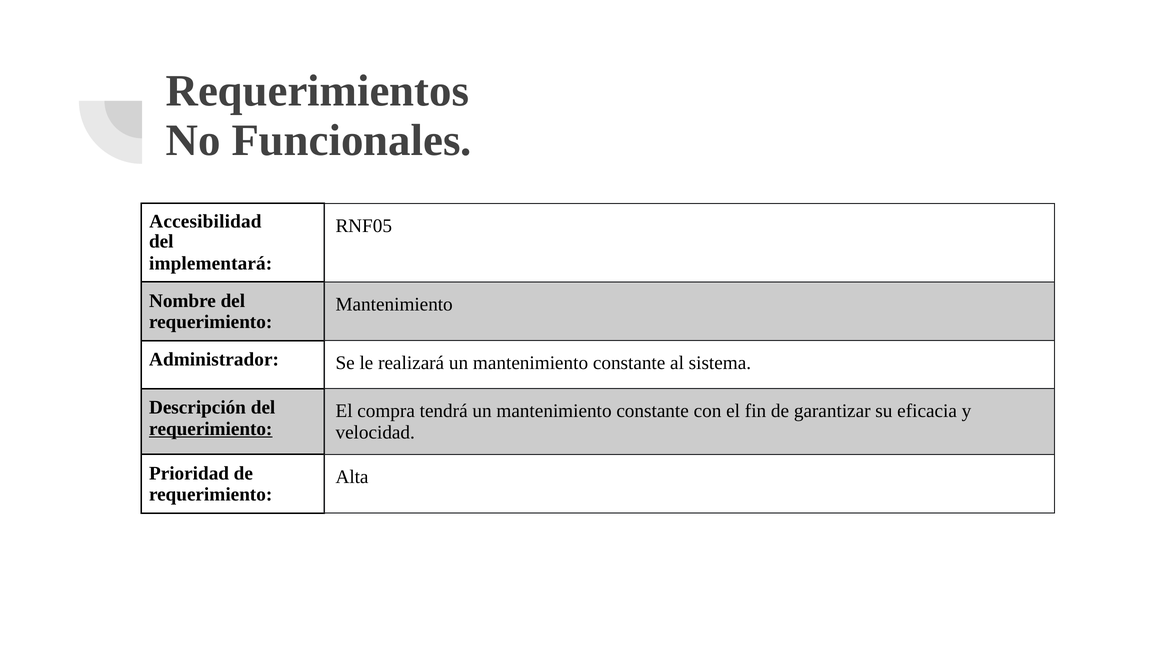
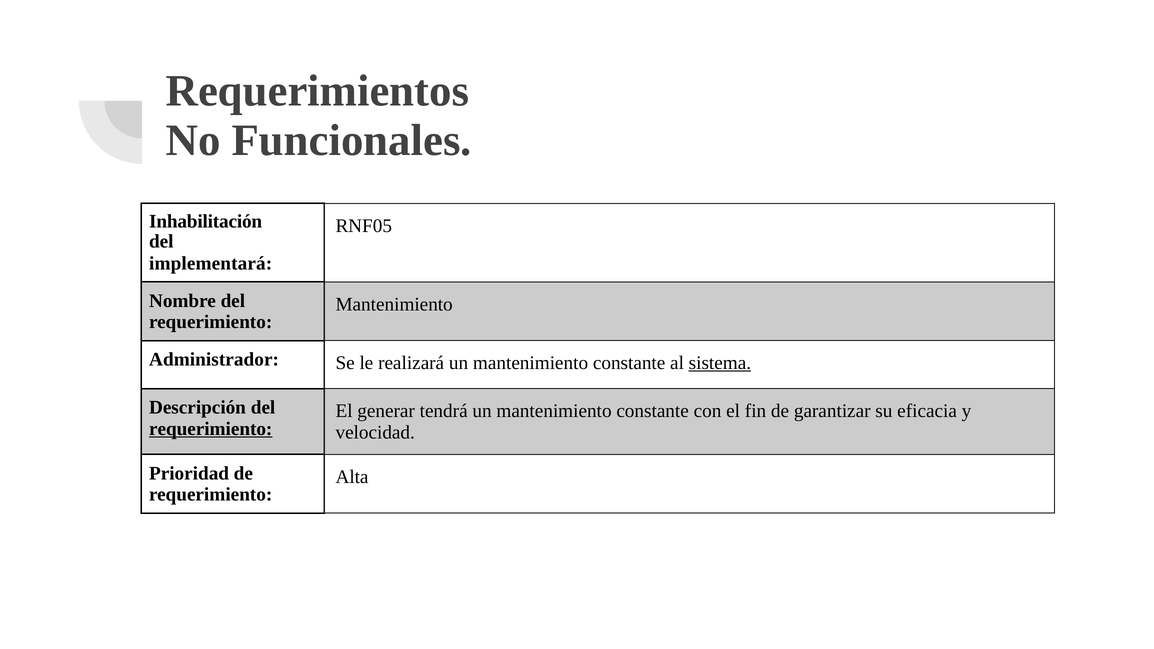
Accesibilidad: Accesibilidad -> Inhabilitación (206, 221)
sistema underline: none -> present (720, 363)
compra: compra -> generar (386, 411)
